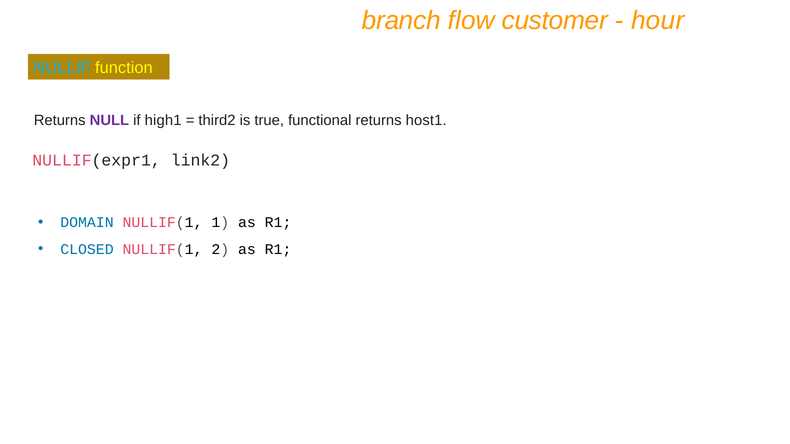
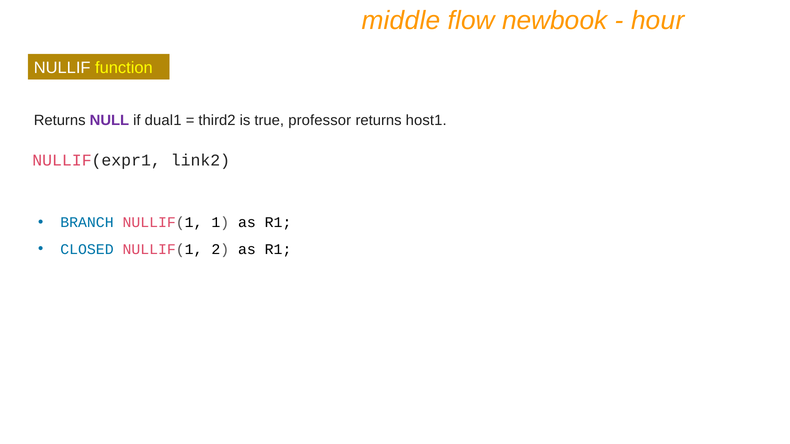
branch: branch -> middle (401, 21)
customer: customer -> newbook (555, 21)
NULLIF colour: light blue -> white (62, 68)
high1: high1 -> dual1 (163, 120)
functional: functional -> professor (320, 120)
DOMAIN: DOMAIN -> BRANCH (87, 223)
